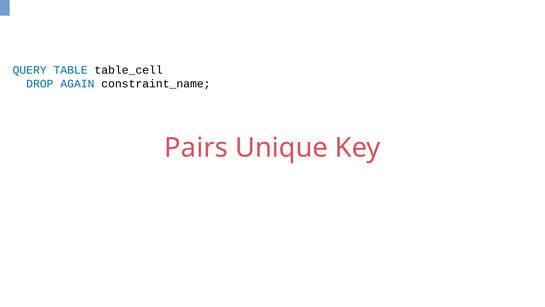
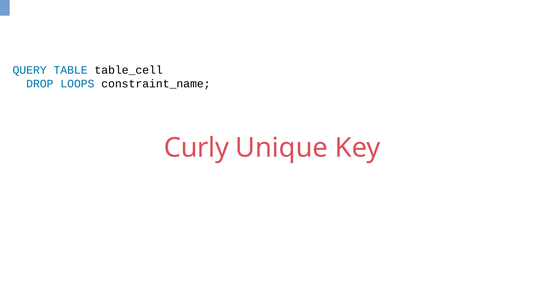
AGAIN: AGAIN -> LOOPS (77, 84)
Pairs: Pairs -> Curly (196, 148)
